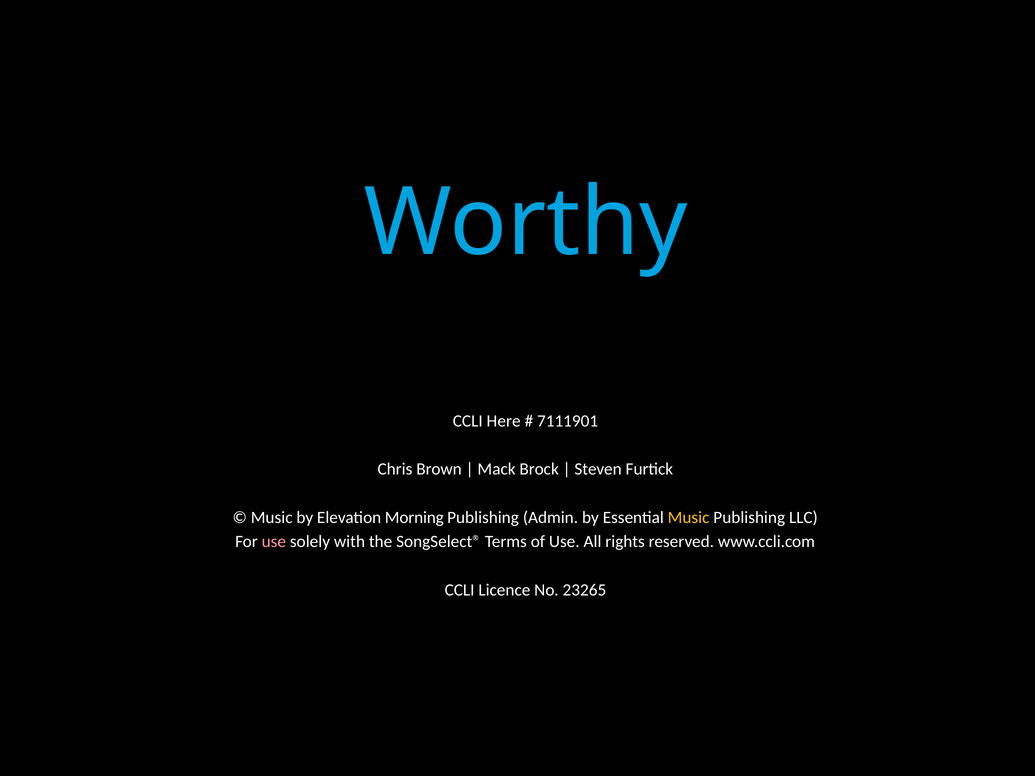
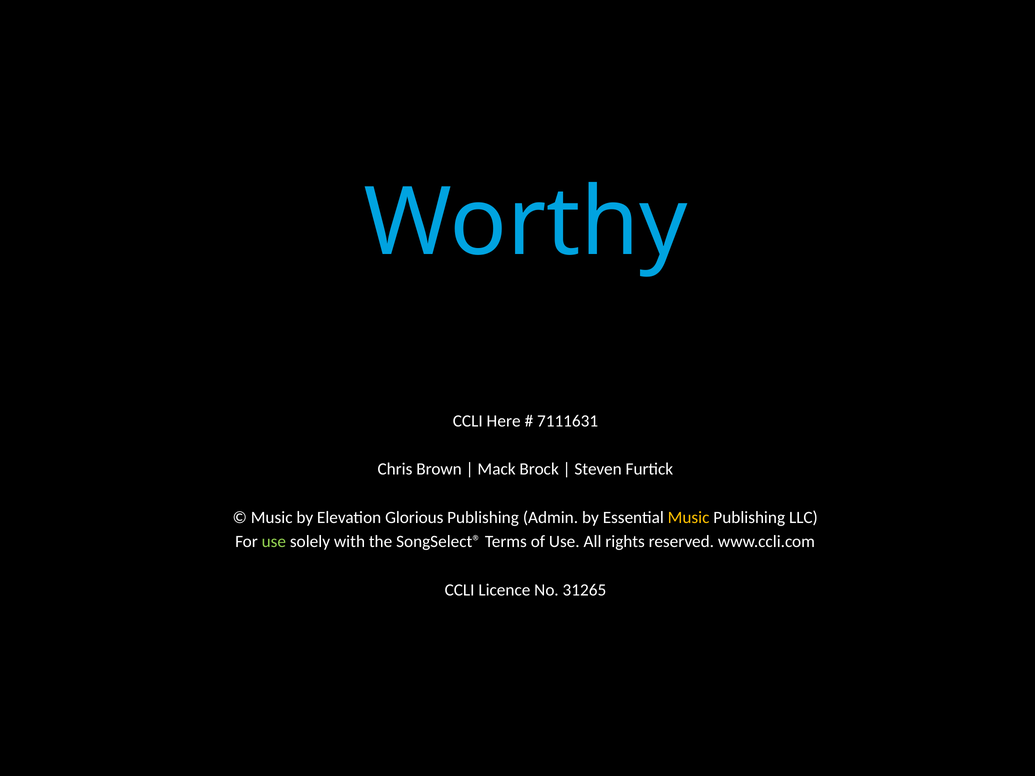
7111901: 7111901 -> 7111631 (568, 421)
Morning: Morning -> Glorious (414, 518)
use colour: pink -> light green (274, 542)
23265: 23265 -> 31265 (584, 590)
